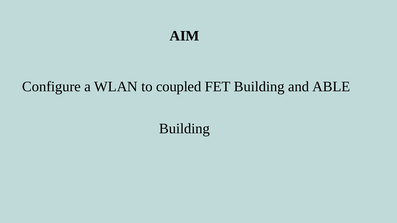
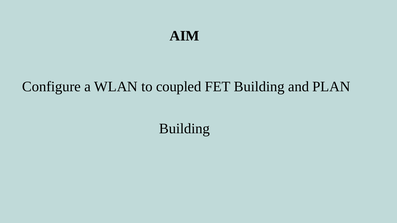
ABLE: ABLE -> PLAN (331, 87)
